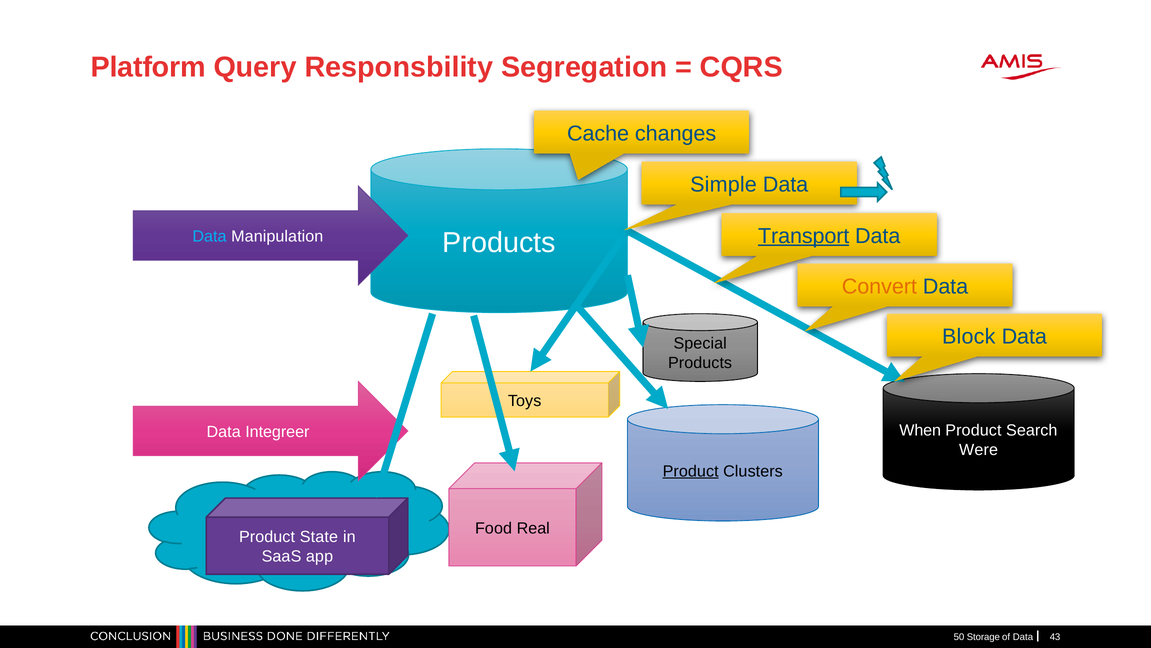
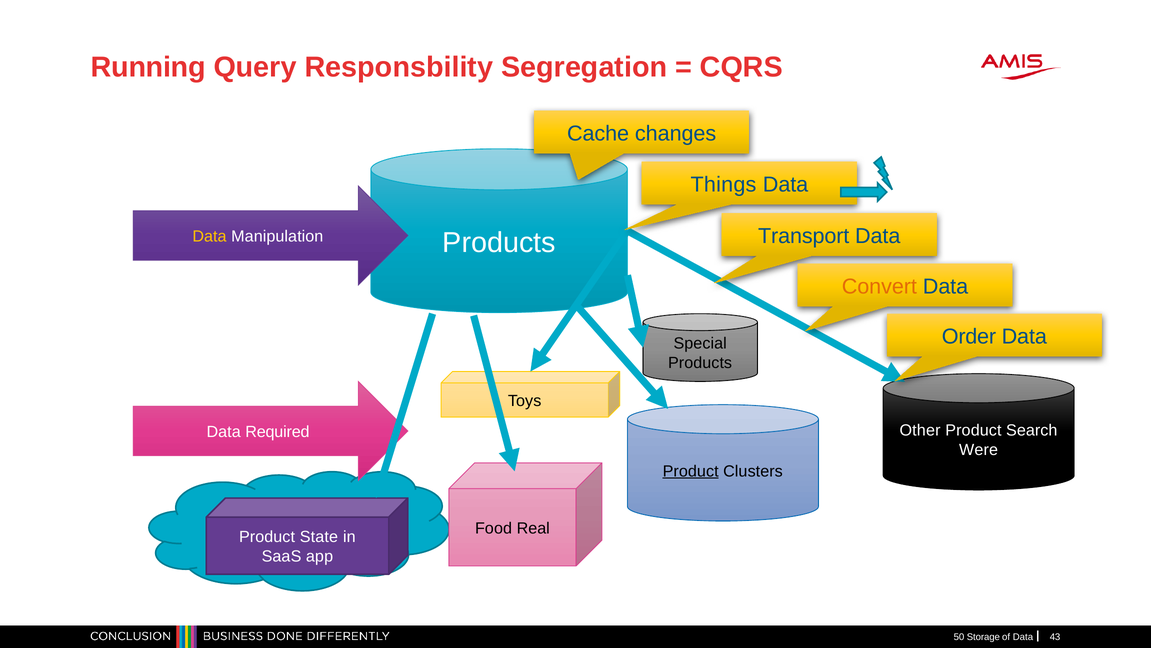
Platform: Platform -> Running (148, 67)
Simple: Simple -> Things (723, 184)
Transport underline: present -> none (804, 236)
Data colour: light blue -> yellow (210, 236)
Block: Block -> Order (969, 336)
When: When -> Other (920, 430)
Integreer: Integreer -> Required (277, 432)
